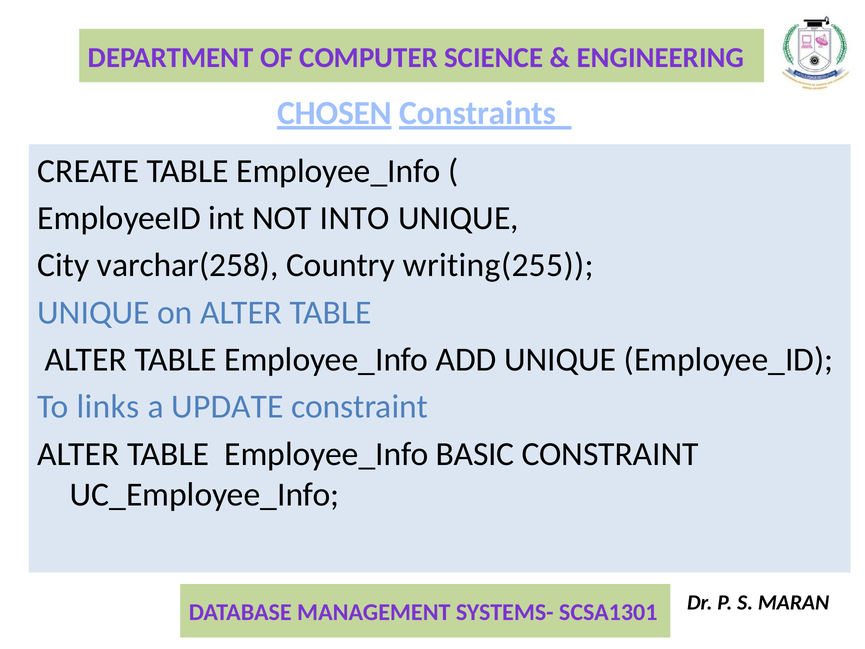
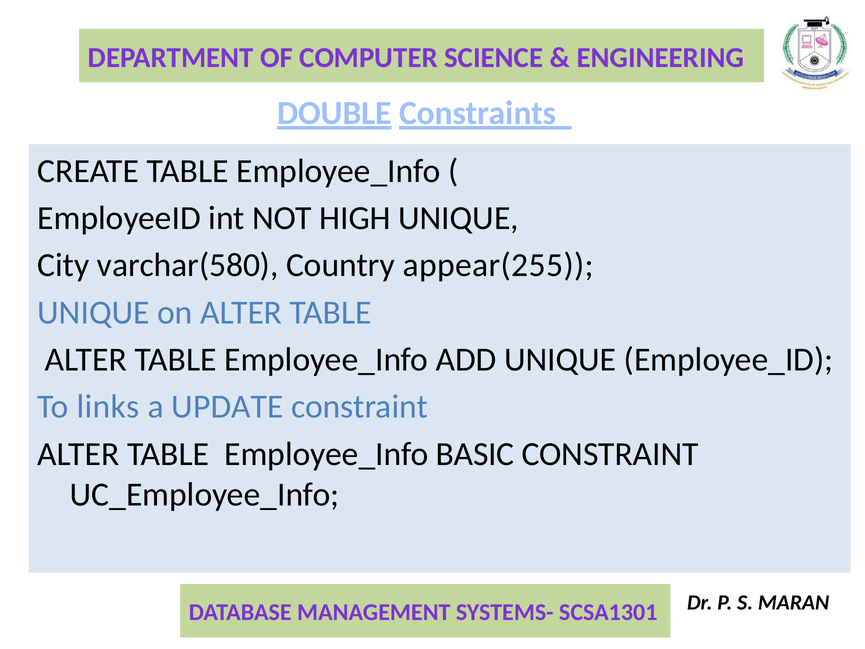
CHOSEN: CHOSEN -> DOUBLE (334, 113)
INTO: INTO -> HIGH (355, 218)
varchar(258: varchar(258 -> varchar(580 (188, 265)
writing(255: writing(255 -> appear(255 (498, 265)
